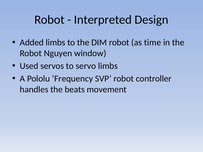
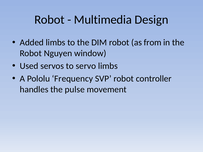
Interpreted: Interpreted -> Multimedia (103, 20)
time: time -> from (153, 43)
beats: beats -> pulse (75, 90)
